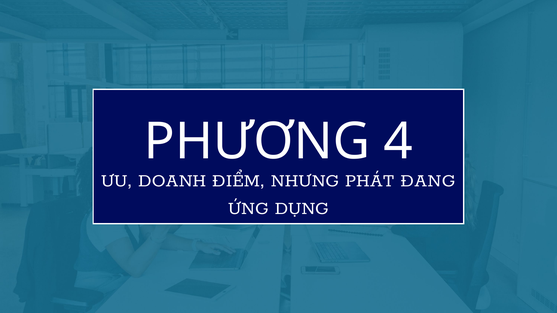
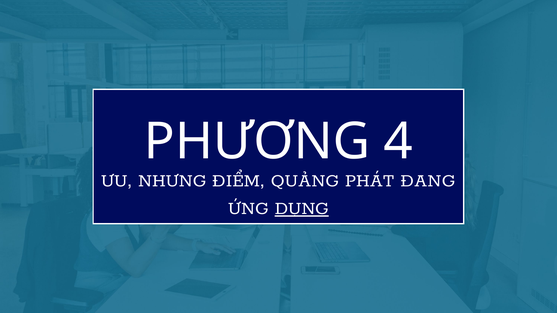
DOANH: DOANH -> NHƯNG (172, 180)
NHƯNG: NHƯNG -> QUẢNG (305, 180)
DỤNG underline: none -> present (302, 208)
